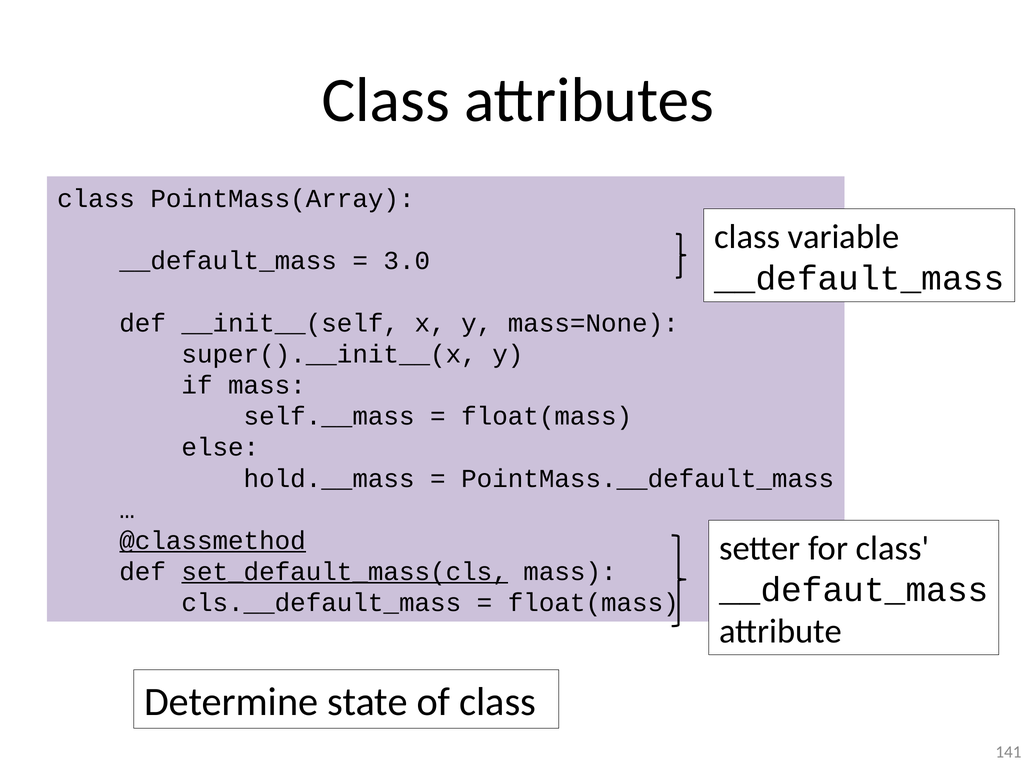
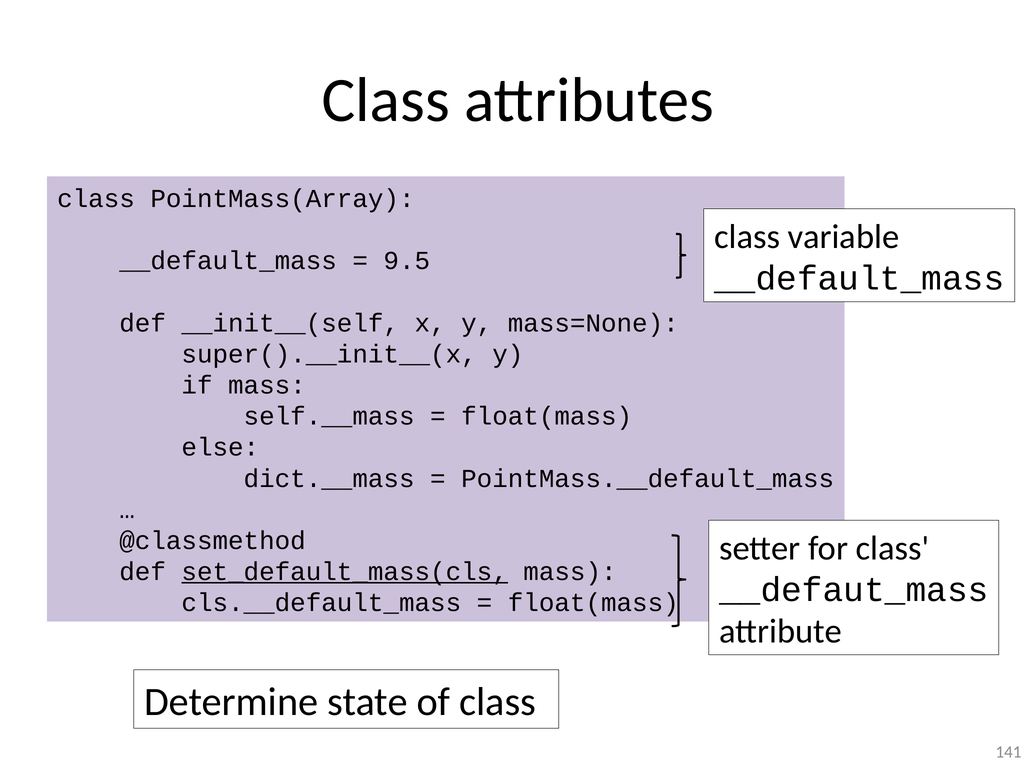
3.0: 3.0 -> 9.5 (407, 261)
hold.__mass: hold.__mass -> dict.__mass (329, 478)
@classmethod underline: present -> none (213, 541)
